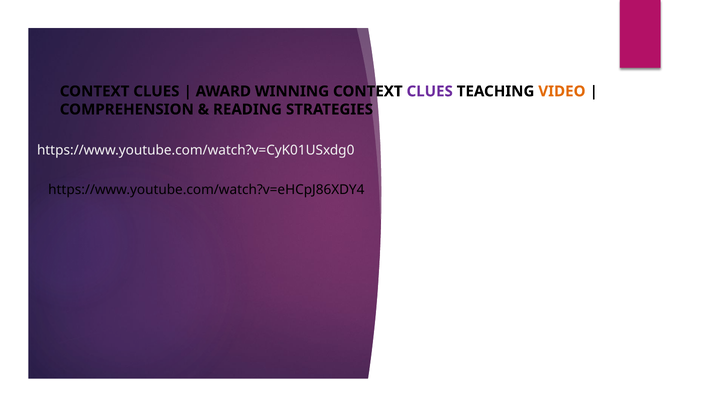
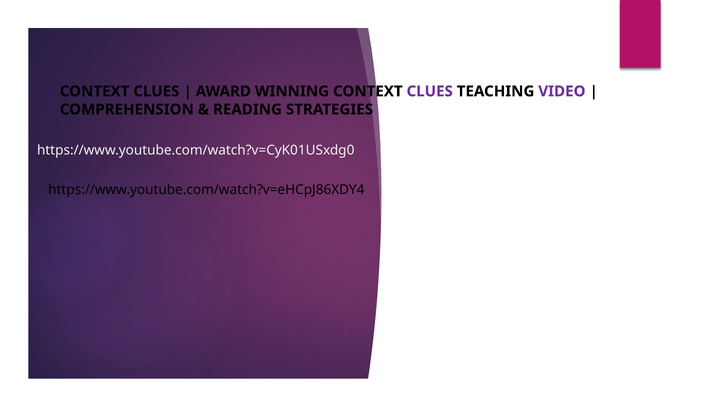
VIDEO colour: orange -> purple (562, 91)
